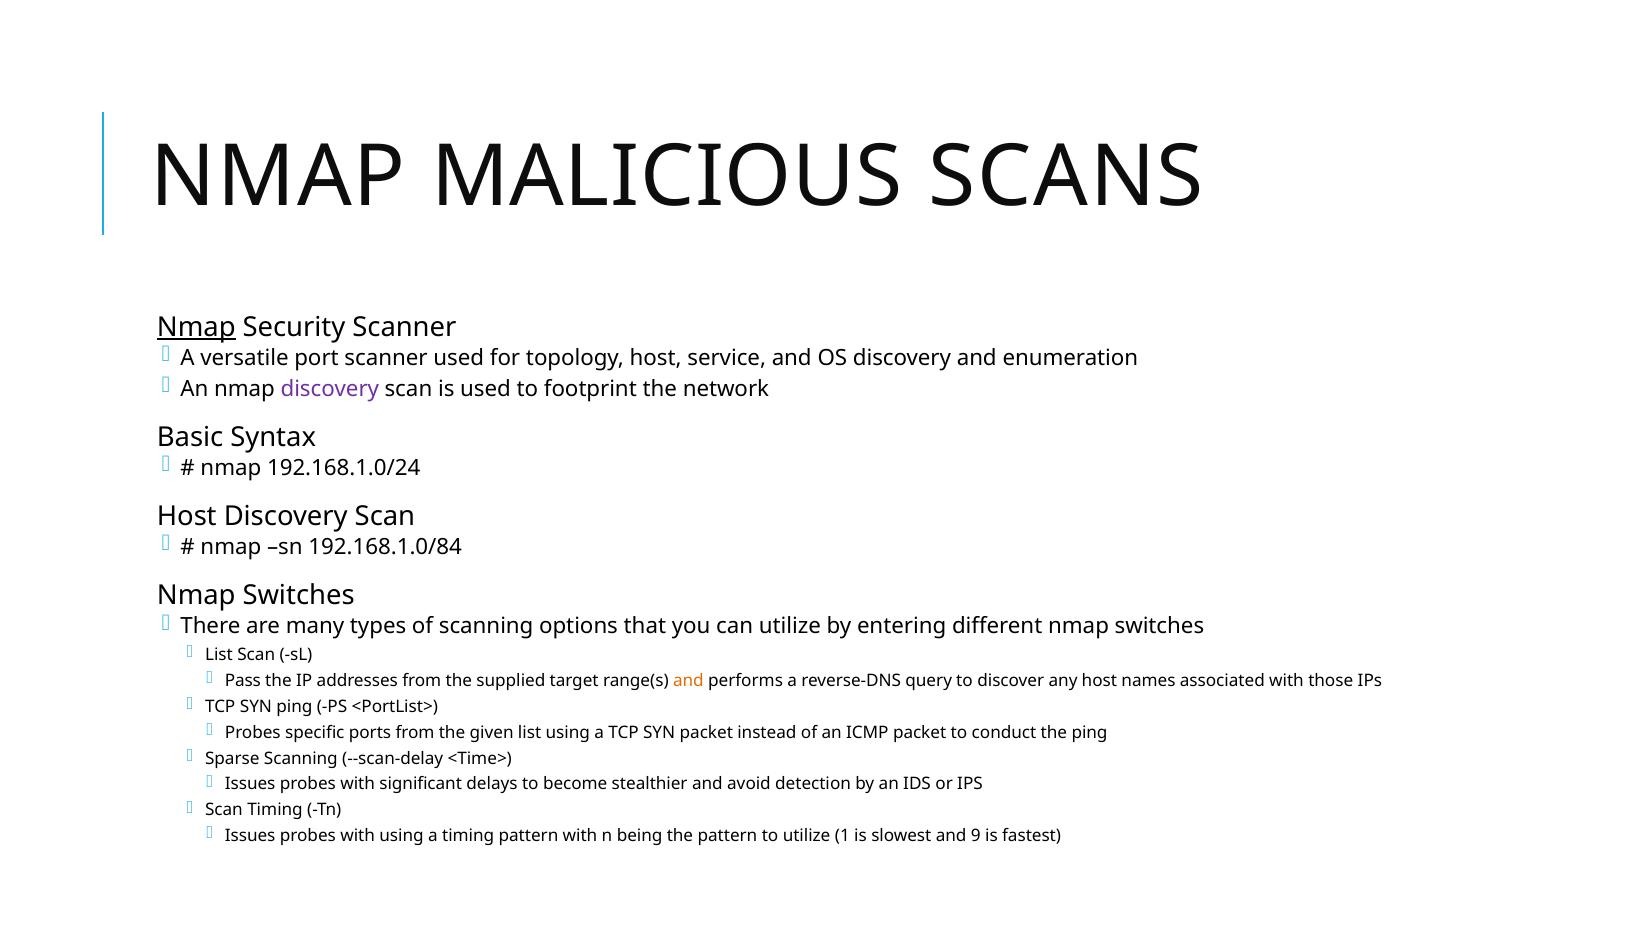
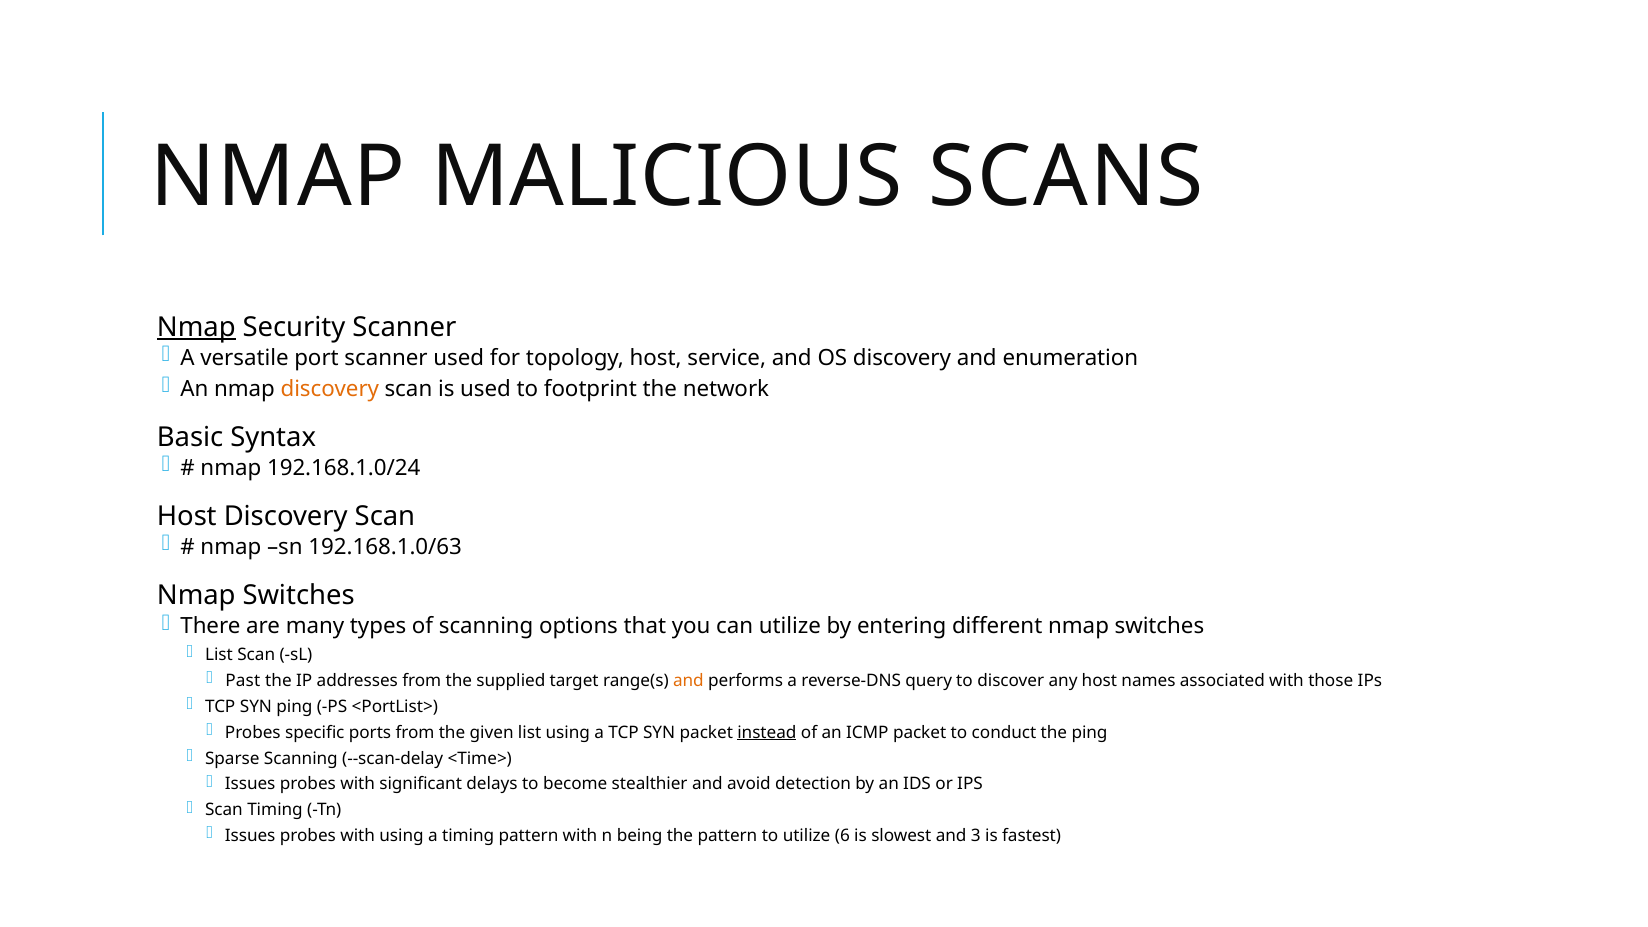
discovery colour: purple -> orange (330, 389)
192.168.1.0/84: 192.168.1.0/84 -> 192.168.1.0/63 (385, 547)
Pass: Pass -> Past (243, 681)
instead underline: none -> present (767, 733)
1: 1 -> 6 (842, 836)
9: 9 -> 3 (976, 836)
